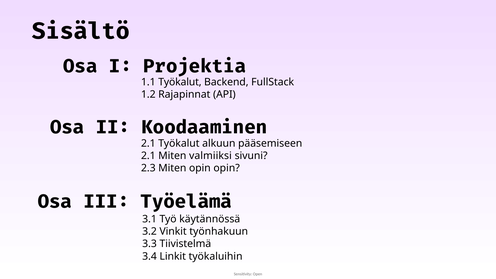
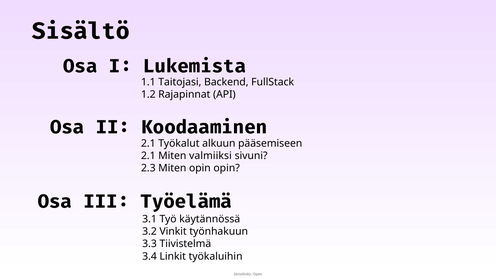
Projektia: Projektia -> Lukemista (195, 67)
1.1 Työkalut: Työkalut -> Taitojasi (180, 82)
